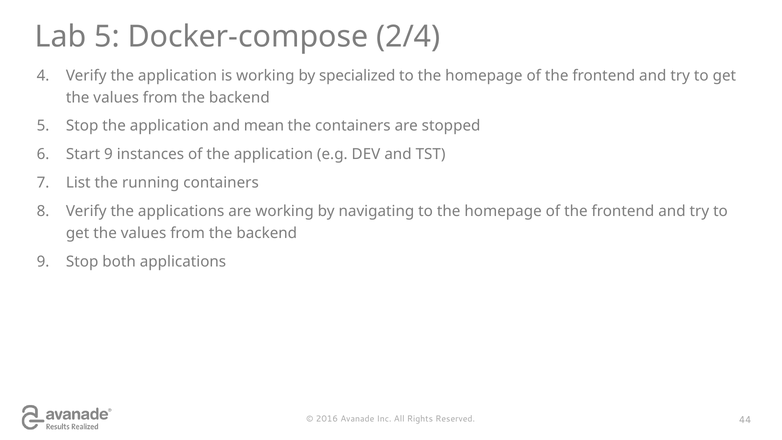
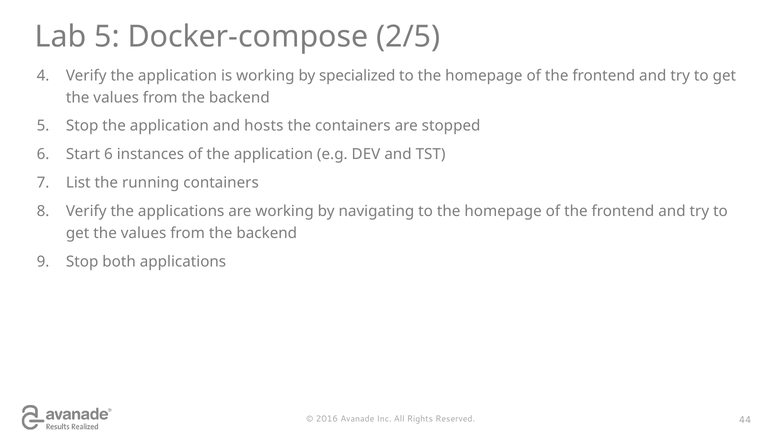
2/4: 2/4 -> 2/5 (408, 36)
mean: mean -> hosts (264, 126)
Start 9: 9 -> 6 (108, 154)
